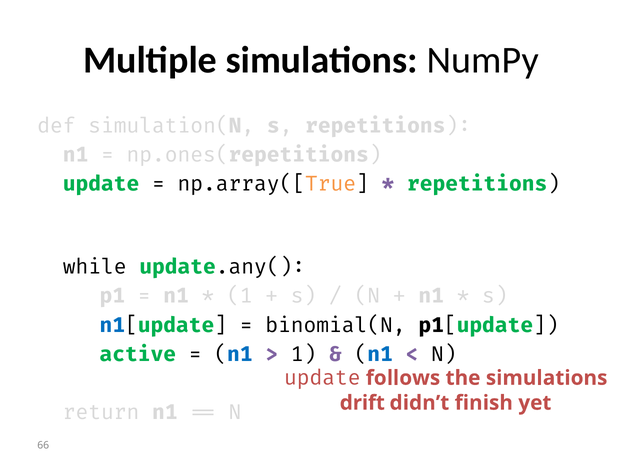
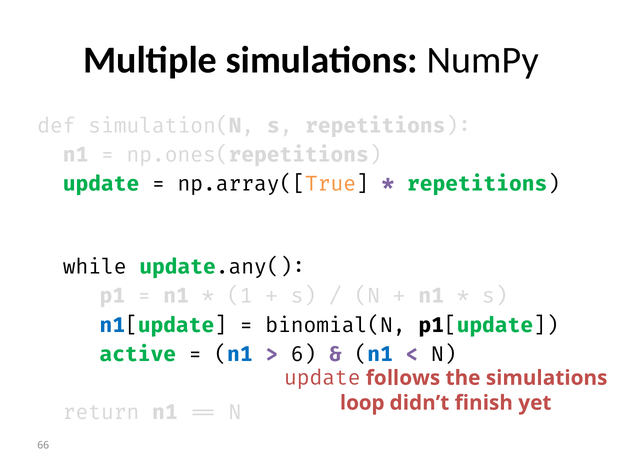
1: 1 -> 6 (304, 354)
drift: drift -> loop (362, 402)
